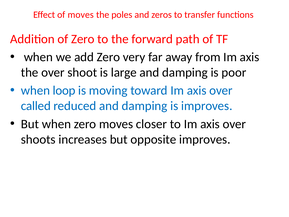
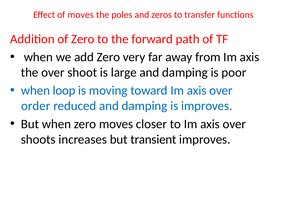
called: called -> order (36, 106)
opposite: opposite -> transient (153, 139)
